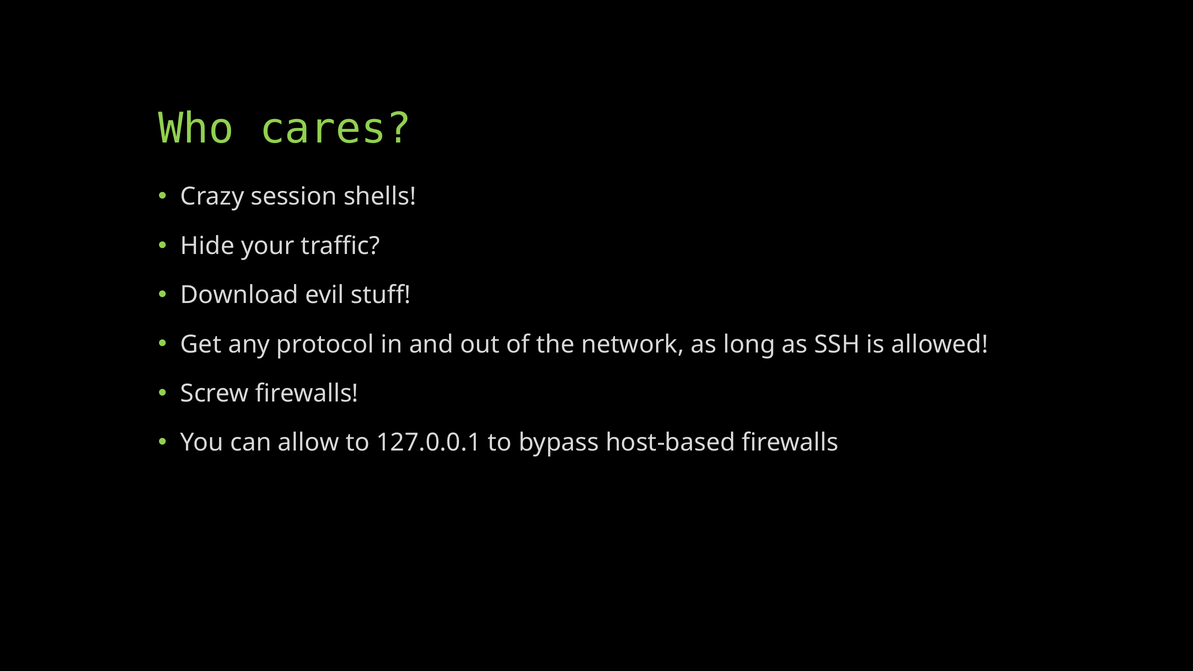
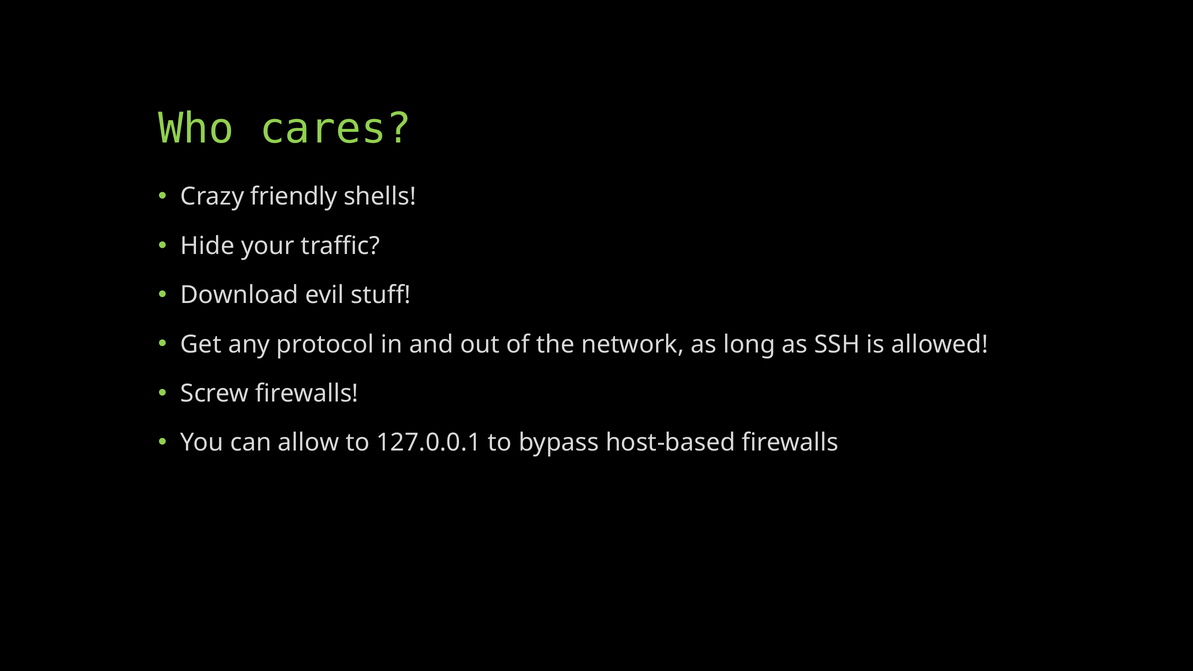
session: session -> friendly (294, 197)
